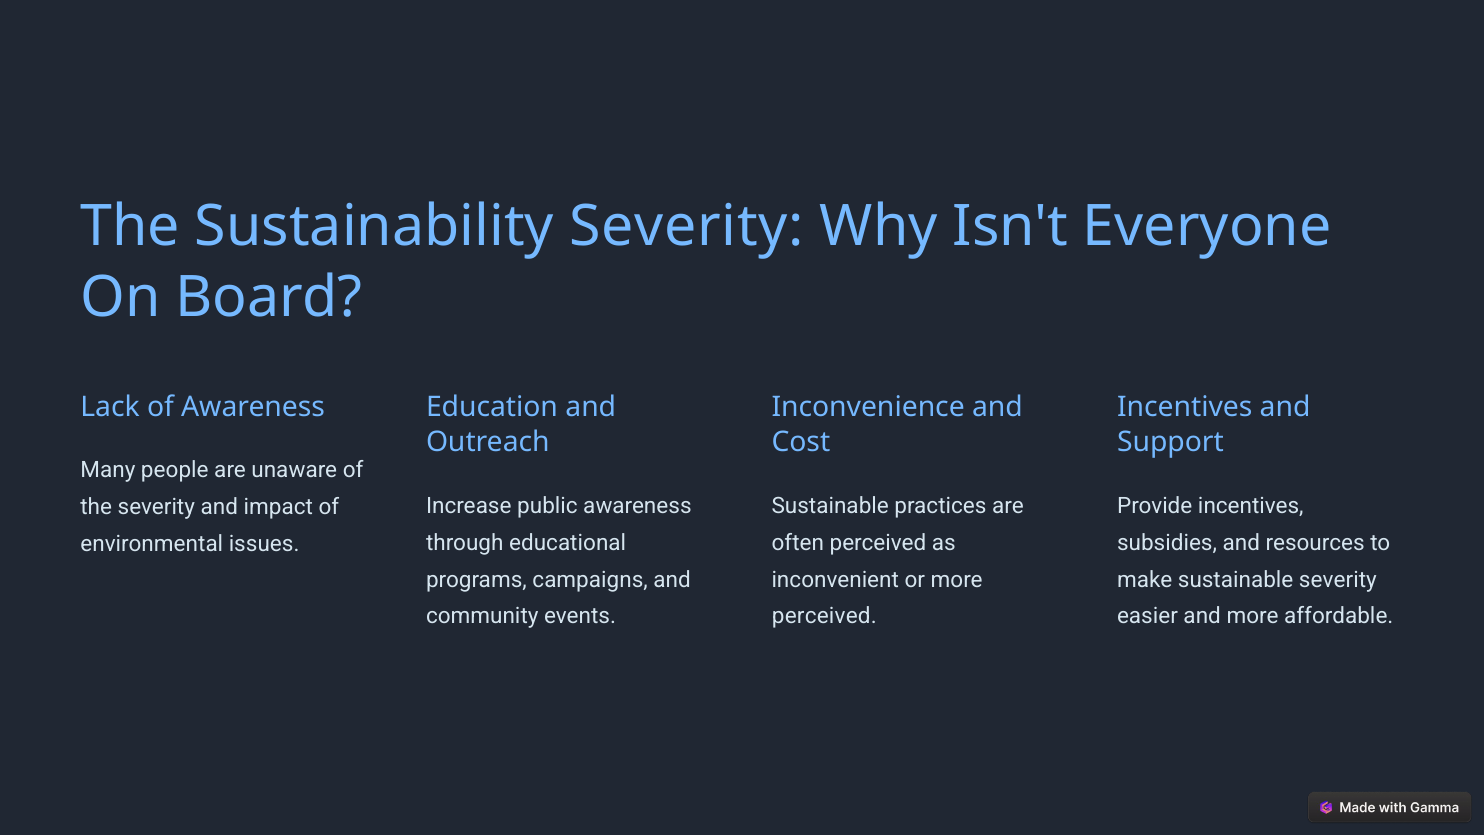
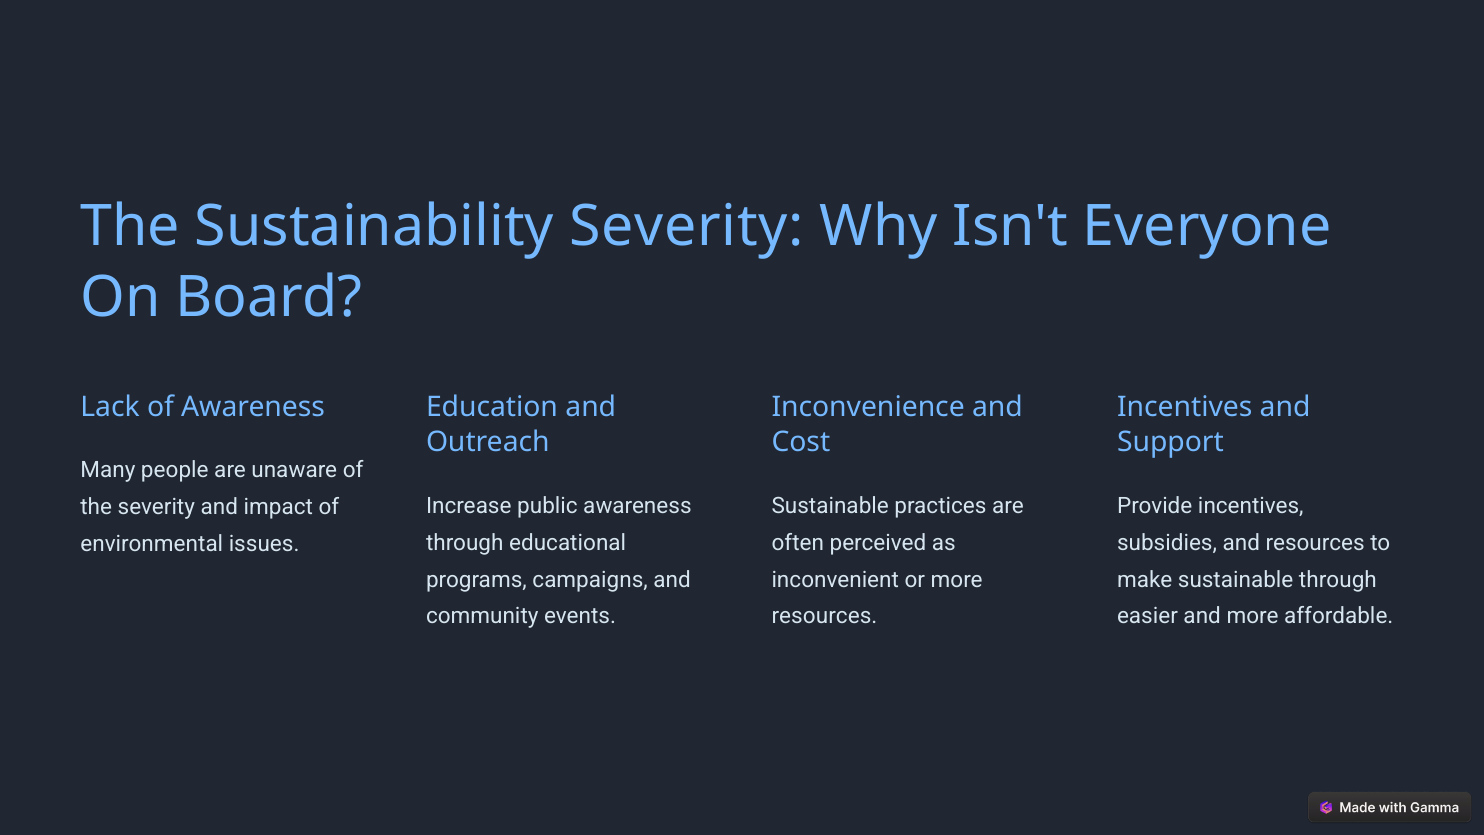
sustainable severity: severity -> through (1338, 580)
perceived: perceived -> resources (824, 616)
